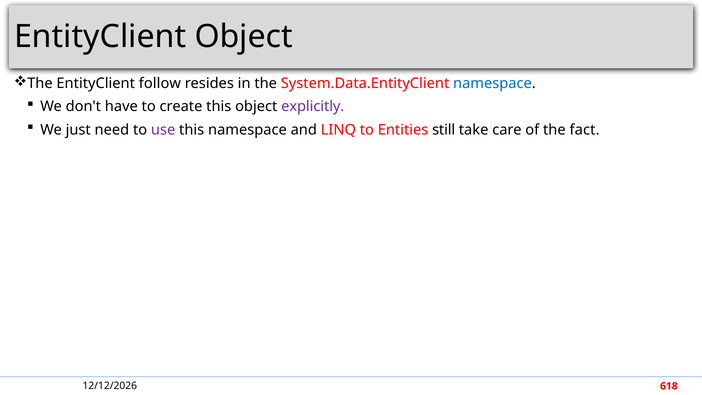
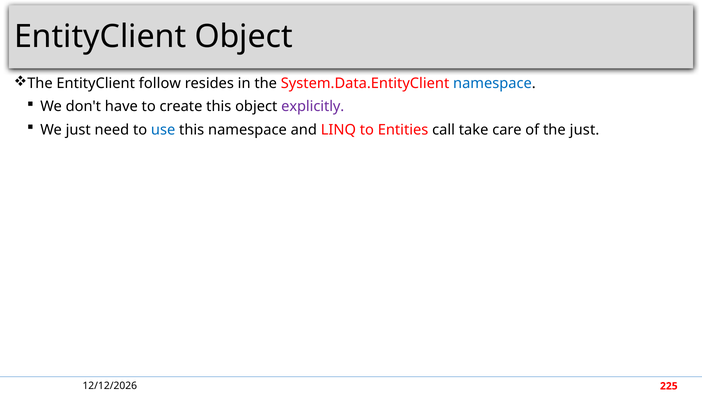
use colour: purple -> blue (163, 130)
still: still -> call (444, 130)
the fact: fact -> just (585, 130)
618: 618 -> 225 (669, 386)
